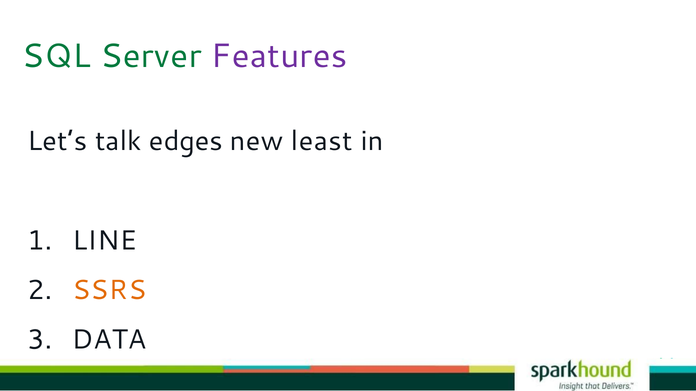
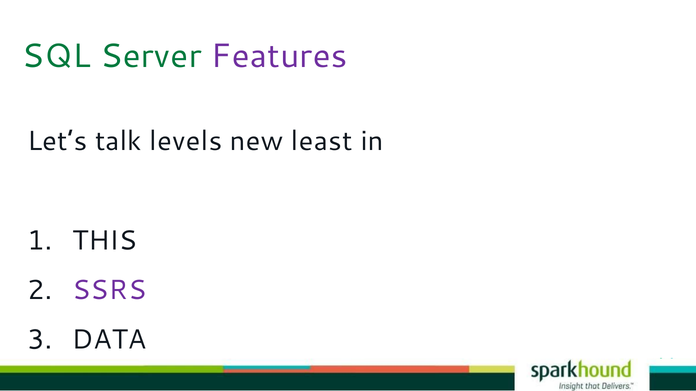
edges: edges -> levels (186, 141)
LINE: LINE -> THIS (105, 241)
SSRS colour: orange -> purple (109, 291)
